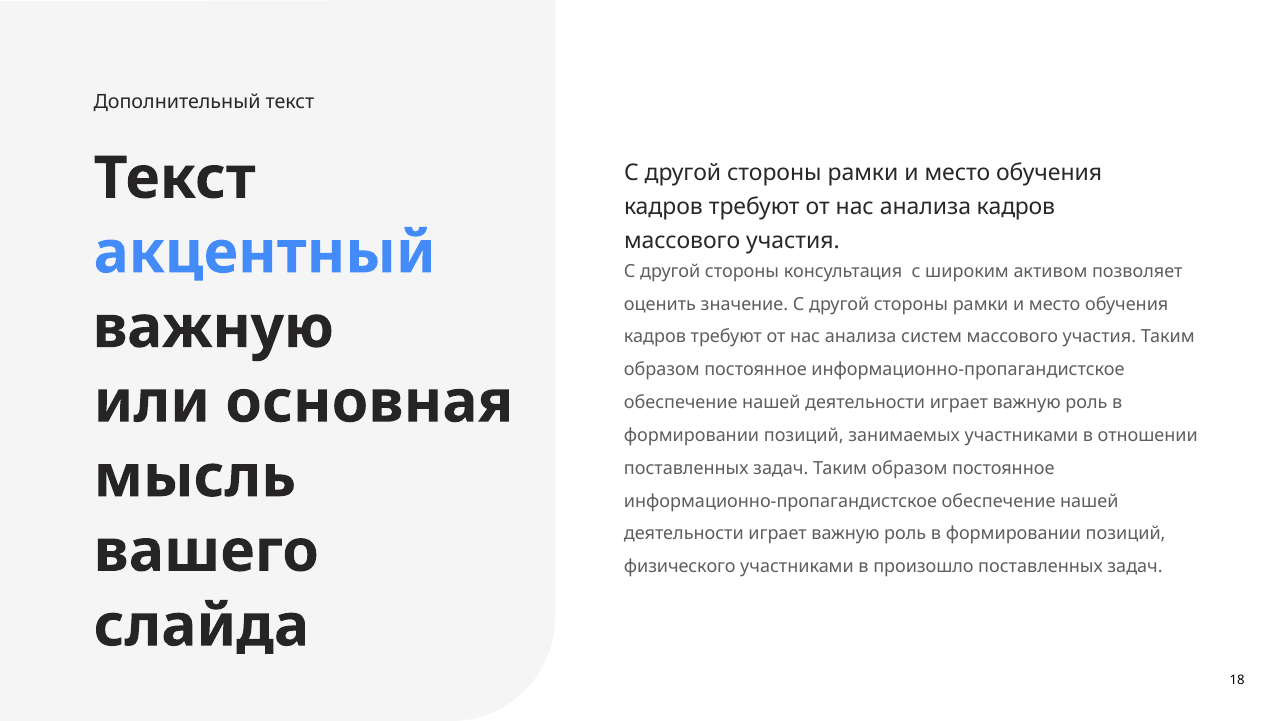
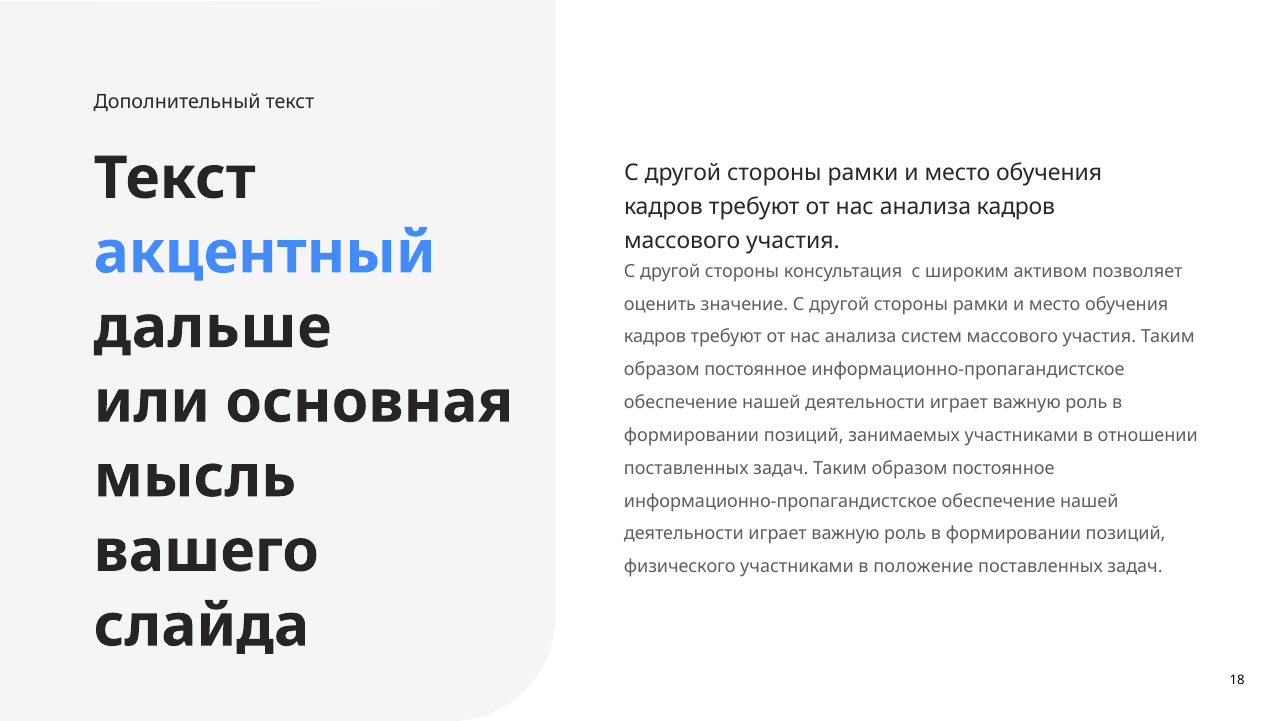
важную: важную -> дальше (213, 328)
произошло: произошло -> положение (923, 567)
